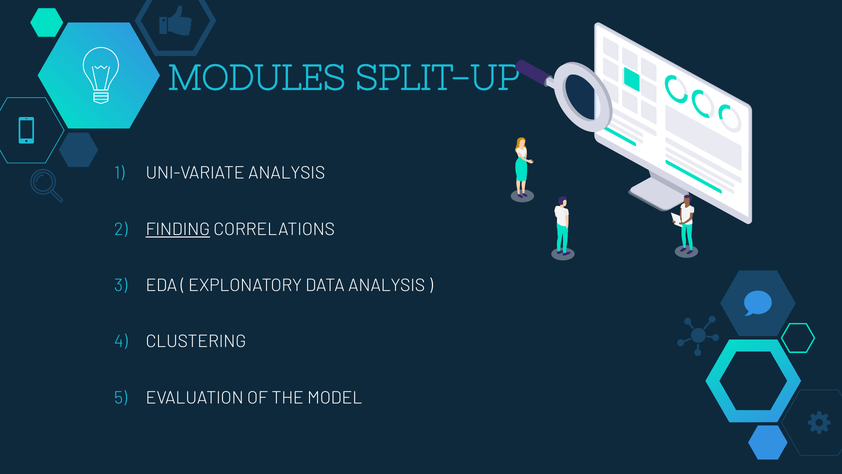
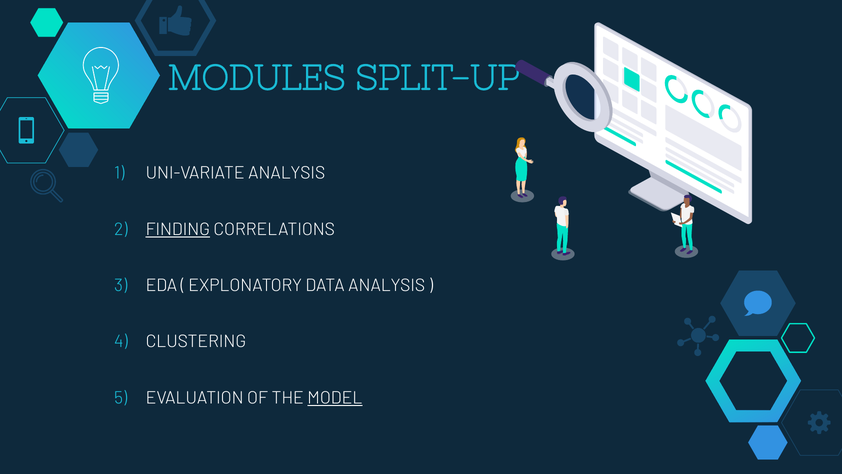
MODEL underline: none -> present (335, 398)
